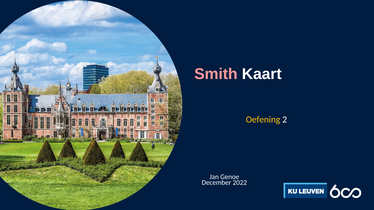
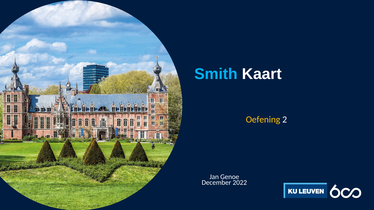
Smith colour: pink -> light blue (216, 74)
